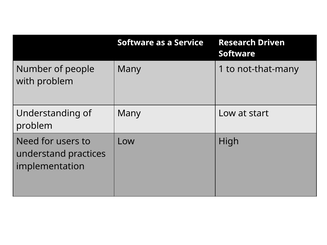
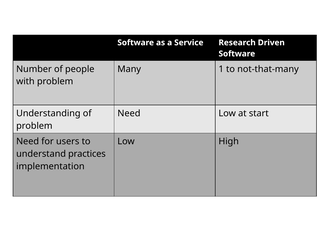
Many: Many -> Need (129, 113)
